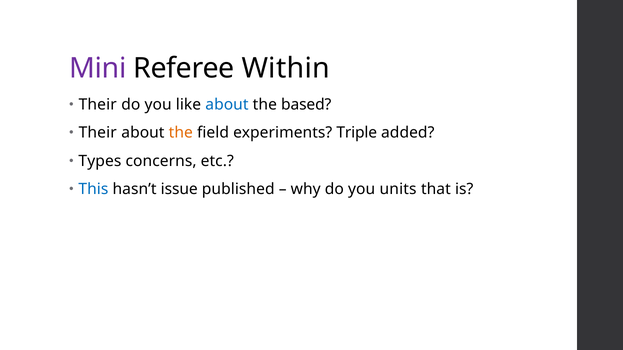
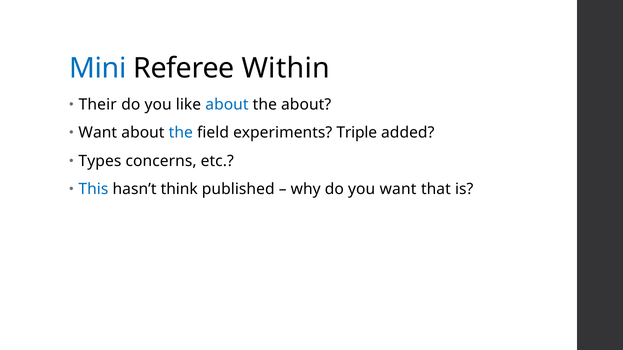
Mini colour: purple -> blue (98, 68)
the based: based -> about (306, 105)
Their: Their -> Want (98, 133)
the colour: orange -> blue (181, 133)
issue: issue -> think (179, 189)
you units: units -> want (398, 189)
